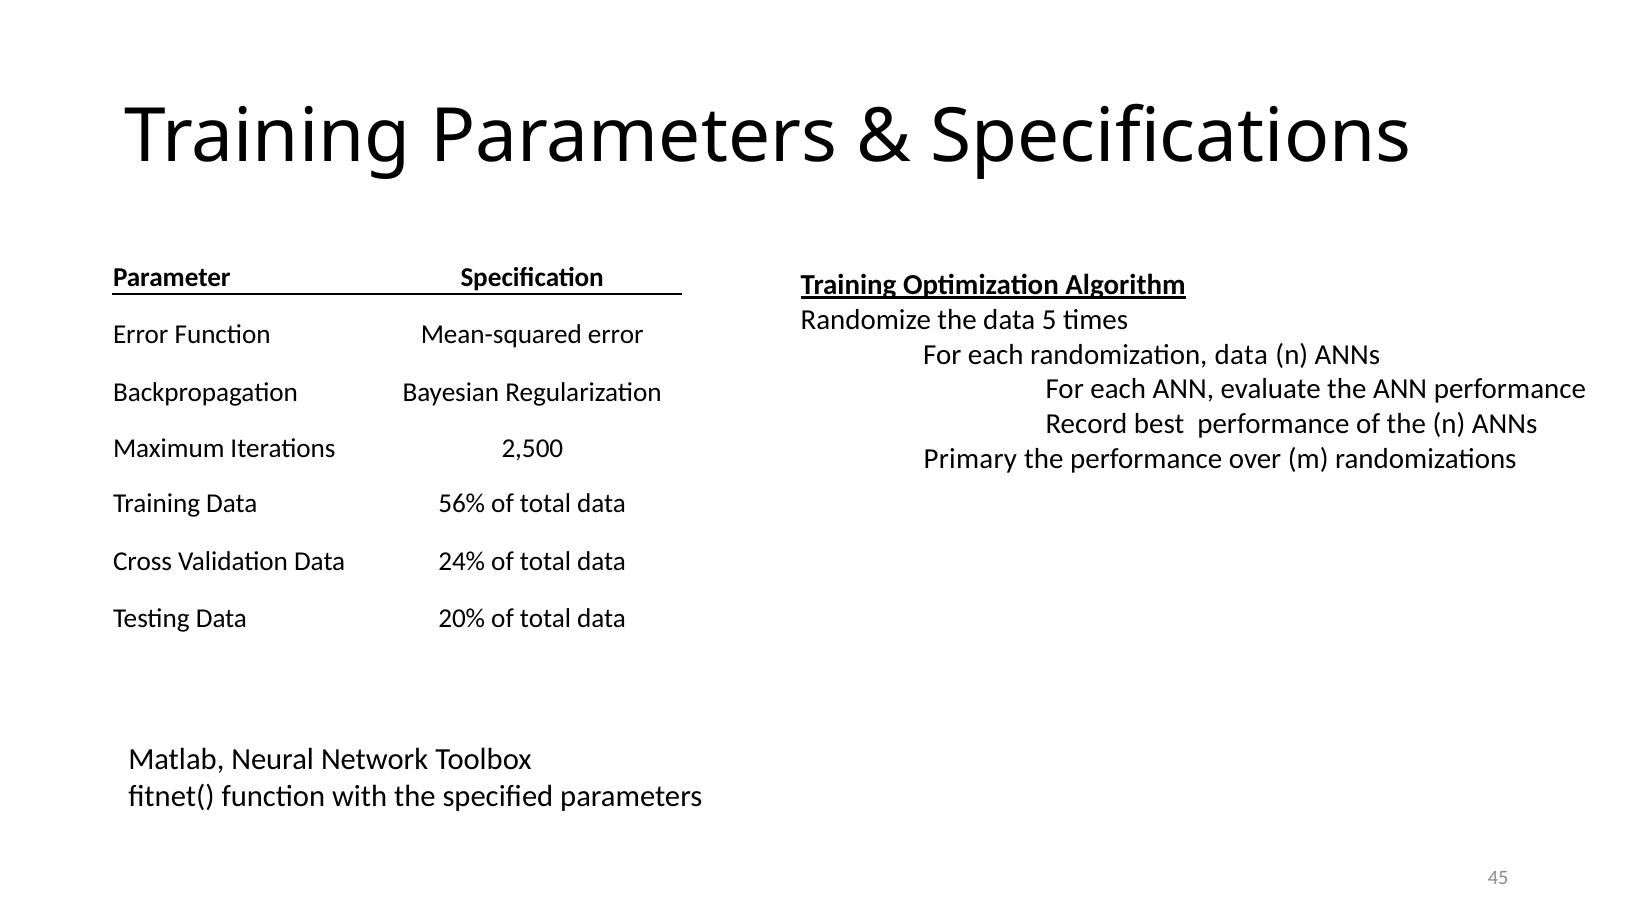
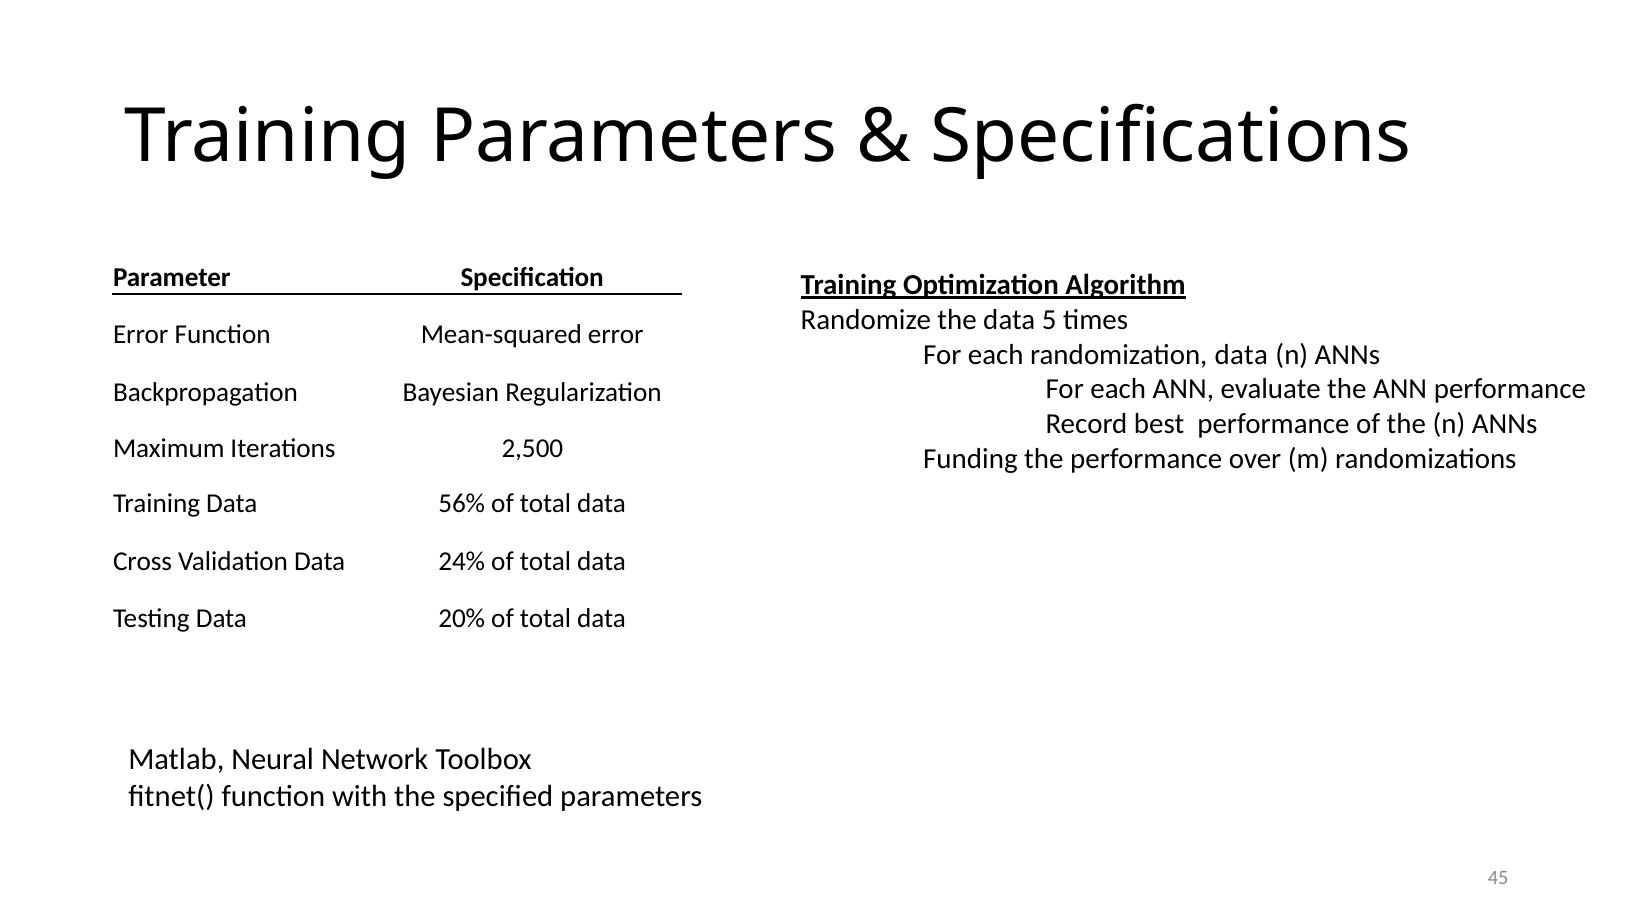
Primary: Primary -> Funding (970, 459)
